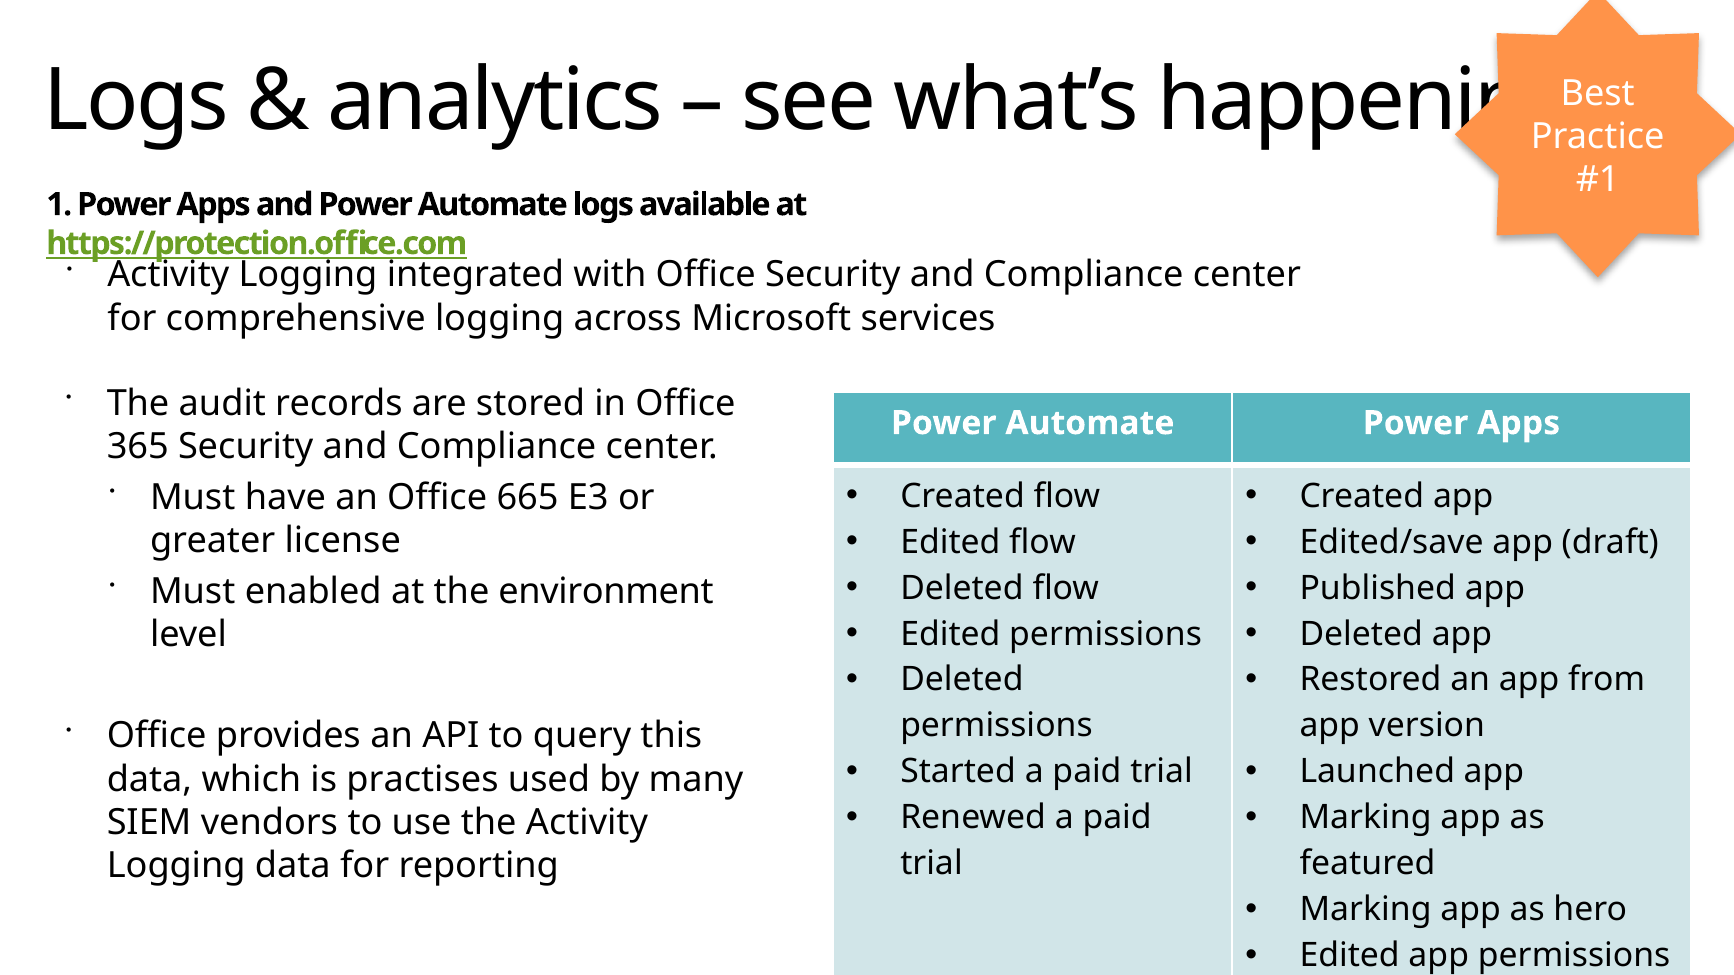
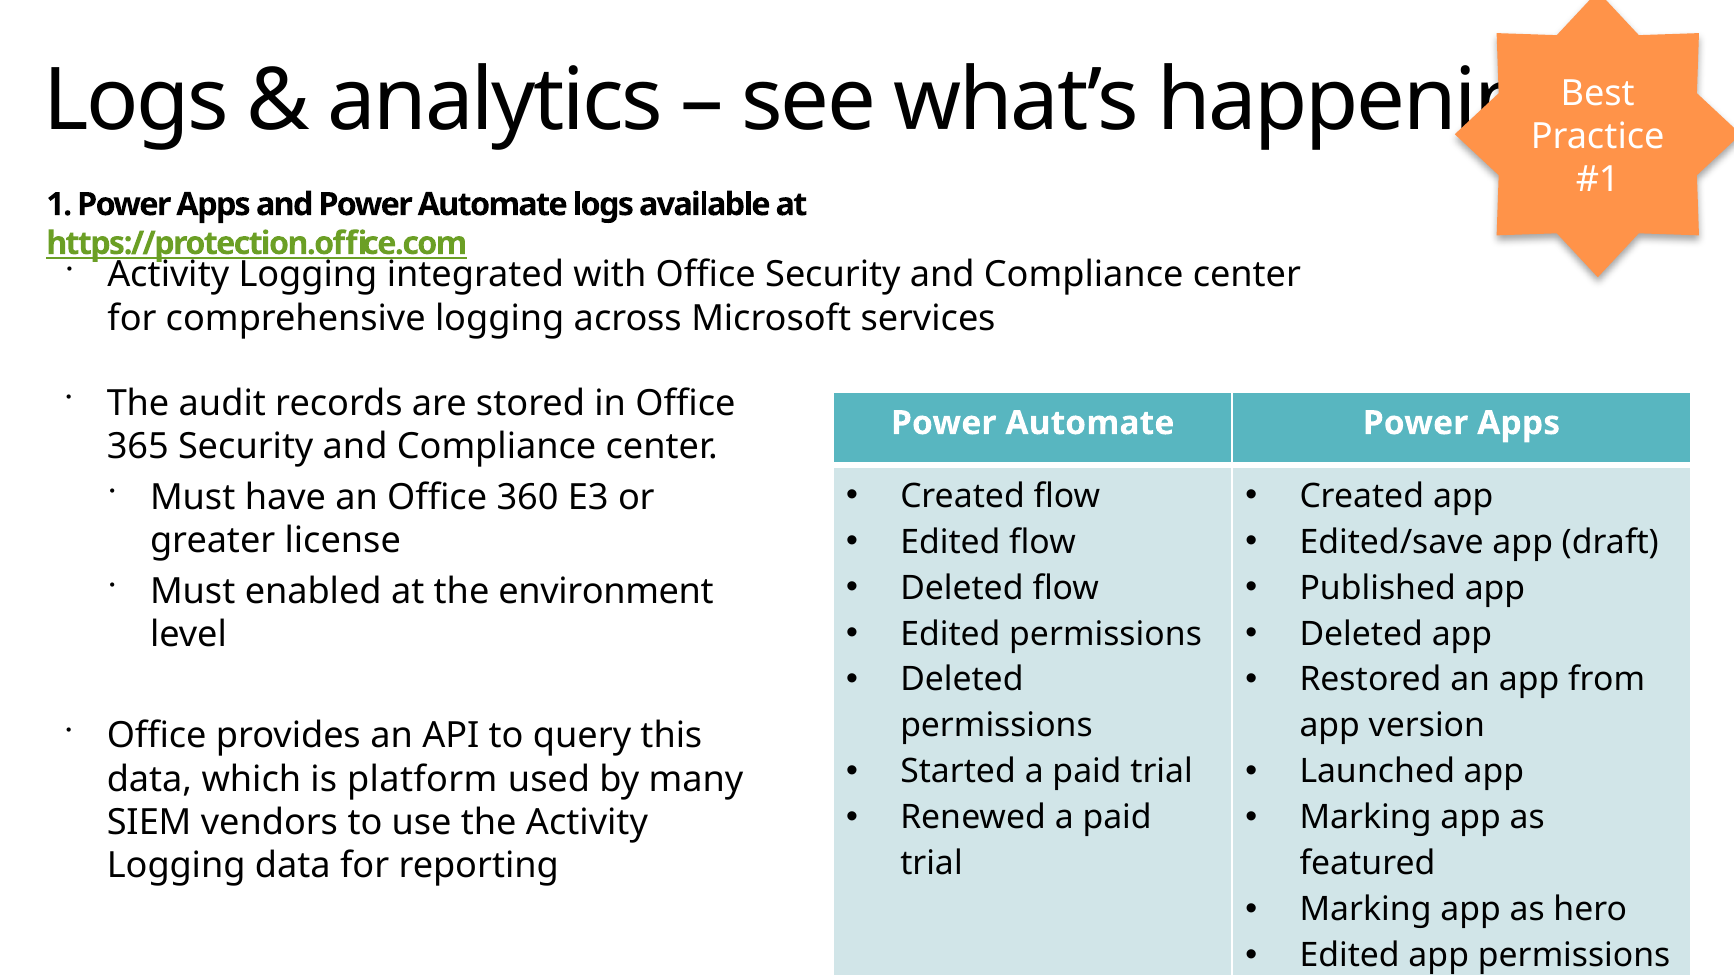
665: 665 -> 360 (528, 498)
practises: practises -> platform (422, 780)
